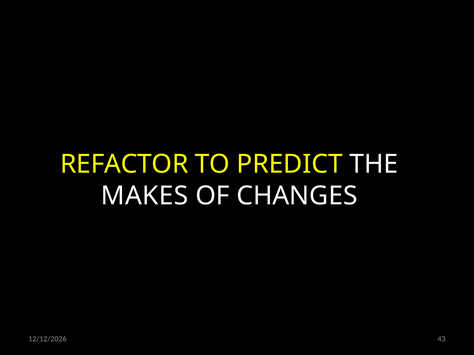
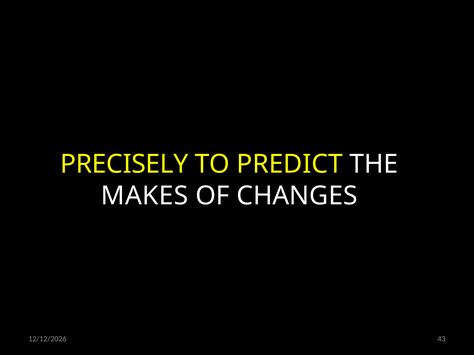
REFACTOR: REFACTOR -> PRECISELY (124, 164)
